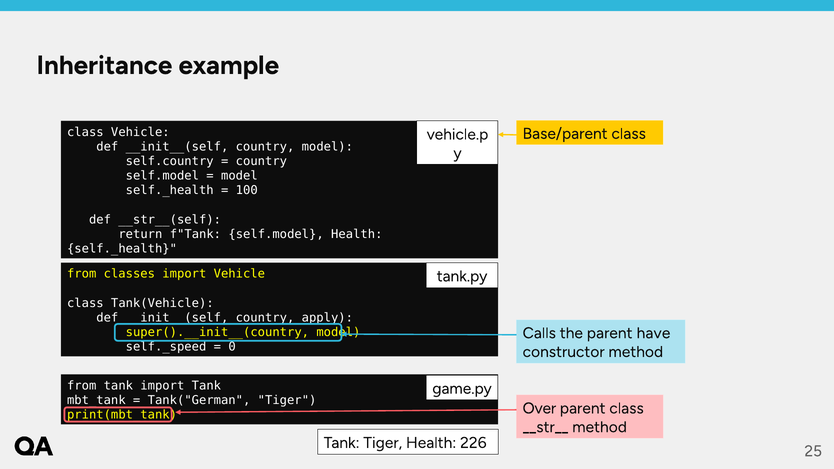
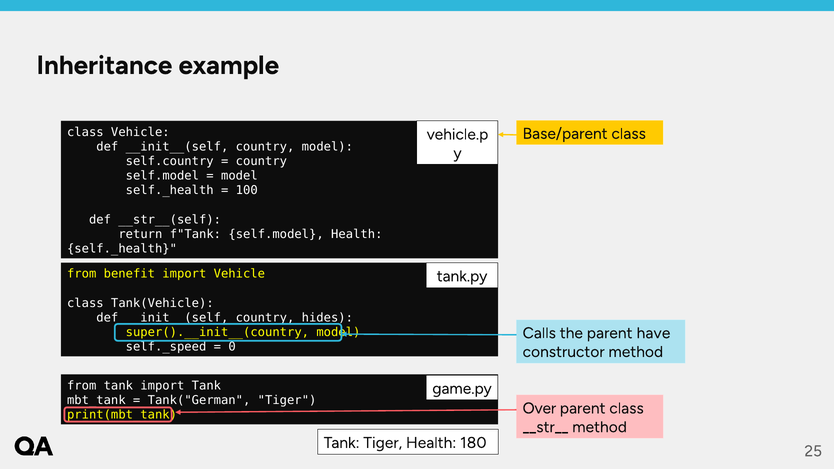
classes: classes -> benefit (129, 274)
apply: apply -> hides (327, 318)
226: 226 -> 180 (473, 443)
